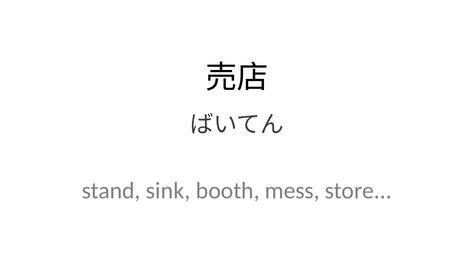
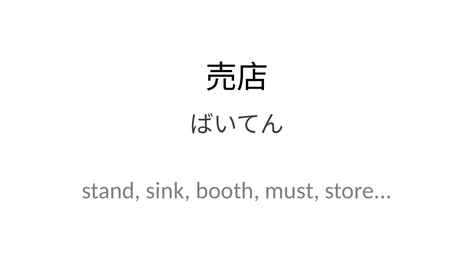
mess: mess -> must (292, 191)
